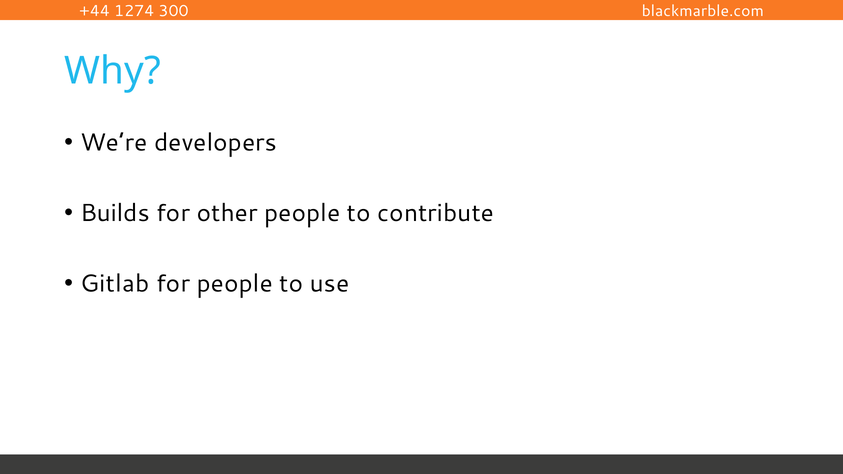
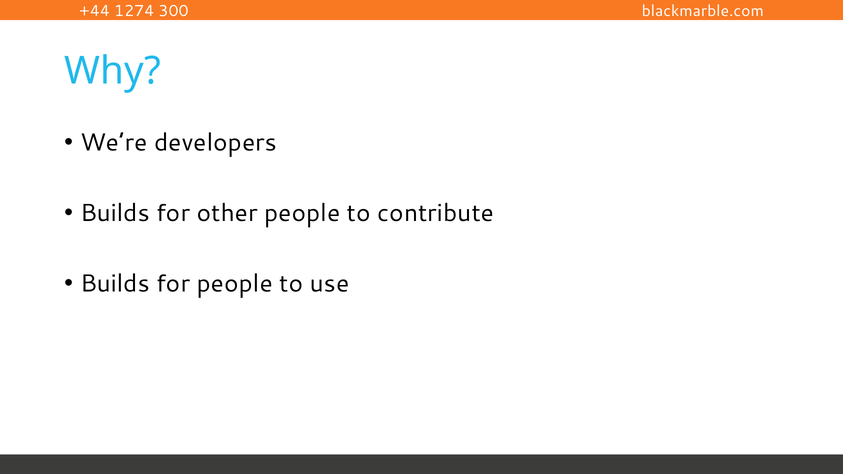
Gitlab: Gitlab -> Builds (115, 284)
